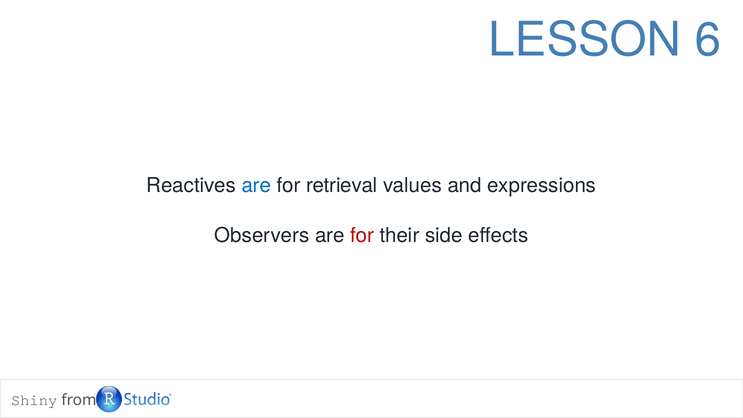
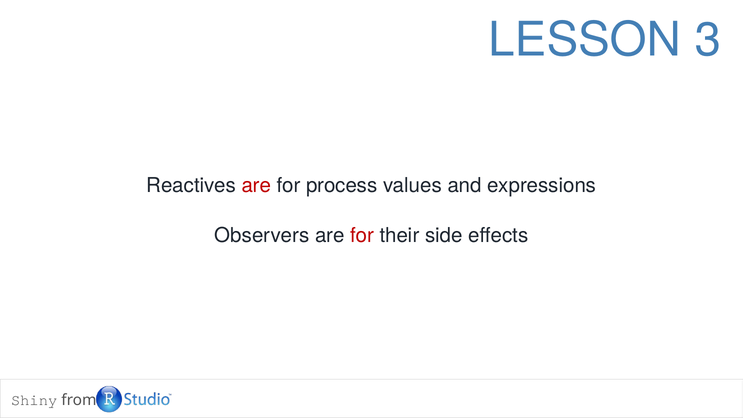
6: 6 -> 3 (708, 40)
are colour: blue -> red (256, 186)
retrieval: retrieval -> process (342, 186)
